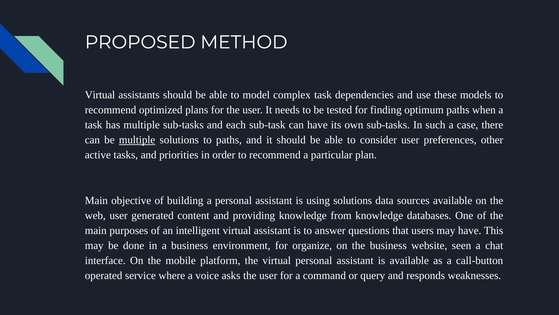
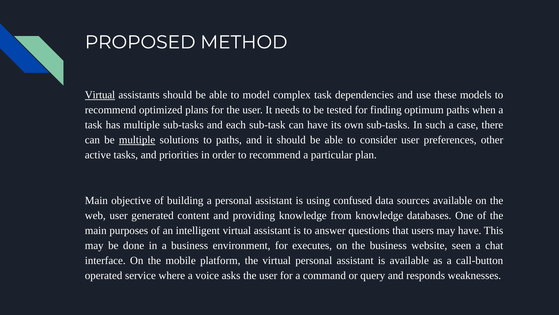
Virtual underline: none -> present (100, 95)
using solutions: solutions -> confused (353, 200)
organize: organize -> executes (312, 245)
